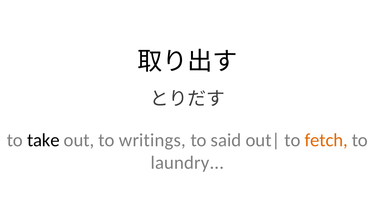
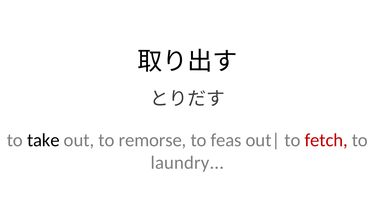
writings: writings -> remorse (153, 140)
said: said -> feas (226, 140)
fetch colour: orange -> red (326, 140)
